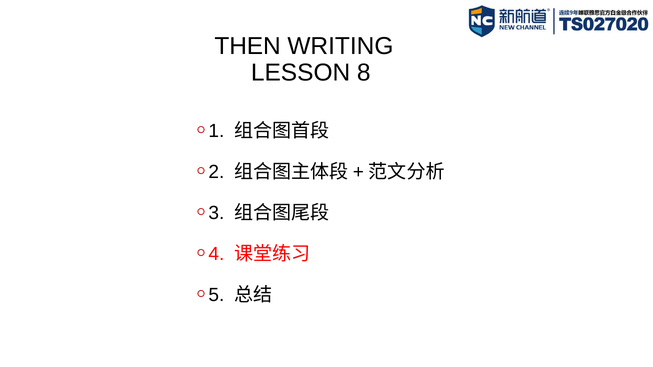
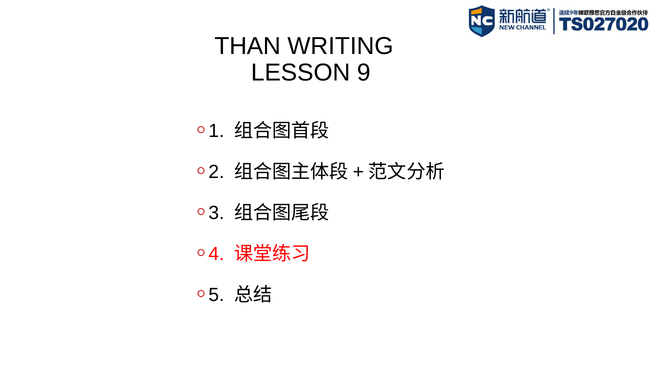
THEN: THEN -> THAN (248, 46)
8: 8 -> 9 (364, 73)
